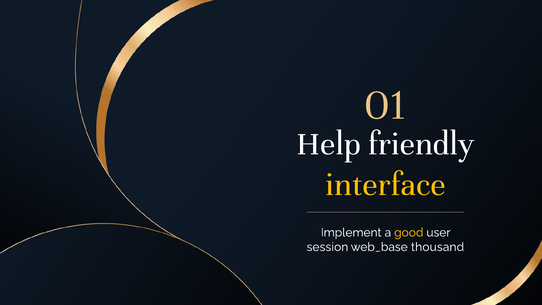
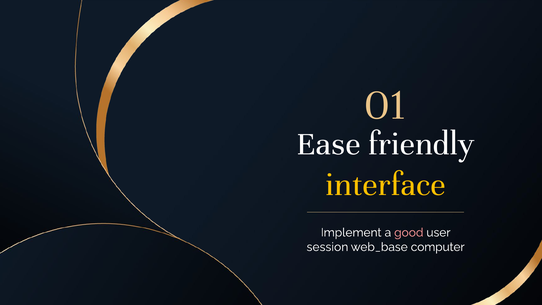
Help: Help -> Ease (329, 143)
good colour: yellow -> pink (409, 232)
thousand: thousand -> computer (438, 247)
